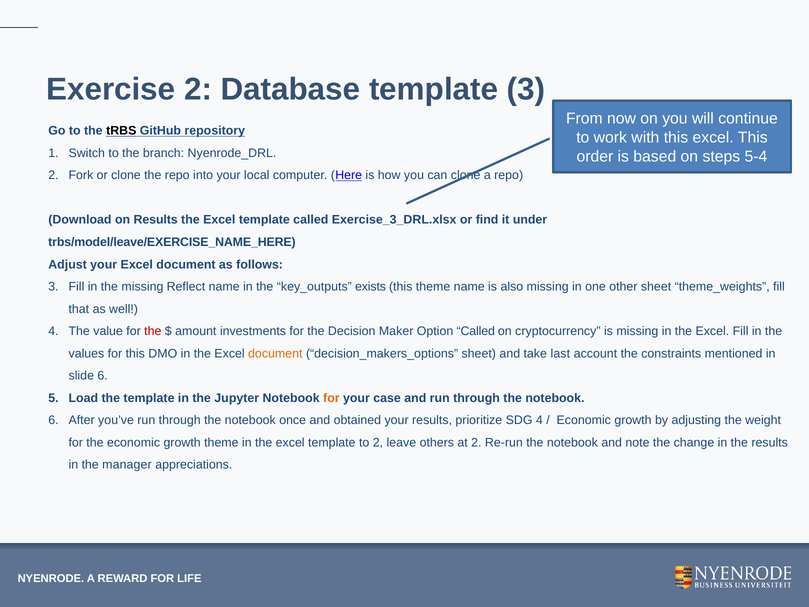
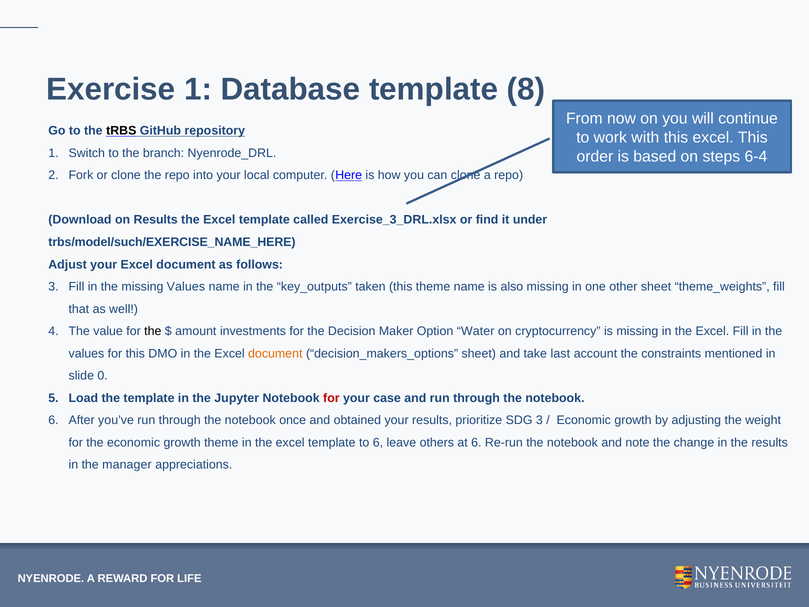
Exercise 2: 2 -> 1 (198, 89)
template 3: 3 -> 8 (526, 89)
5-4: 5-4 -> 6-4 (756, 156)
trbs/model/leave/EXERCISE_NAME_HERE: trbs/model/leave/EXERCISE_NAME_HERE -> trbs/model/such/EXERCISE_NAME_HERE (172, 242)
missing Reflect: Reflect -> Values (186, 287)
exists: exists -> taken (370, 287)
the colour: red -> black (153, 331)
Option Called: Called -> Water (476, 331)
slide 6: 6 -> 0 (103, 376)
for colour: orange -> red (331, 398)
SDG 4: 4 -> 3 (539, 420)
to 2: 2 -> 6 (378, 442)
at 2: 2 -> 6 (476, 442)
